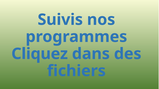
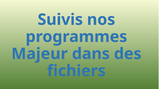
Cliquez: Cliquez -> Majeur (40, 54)
